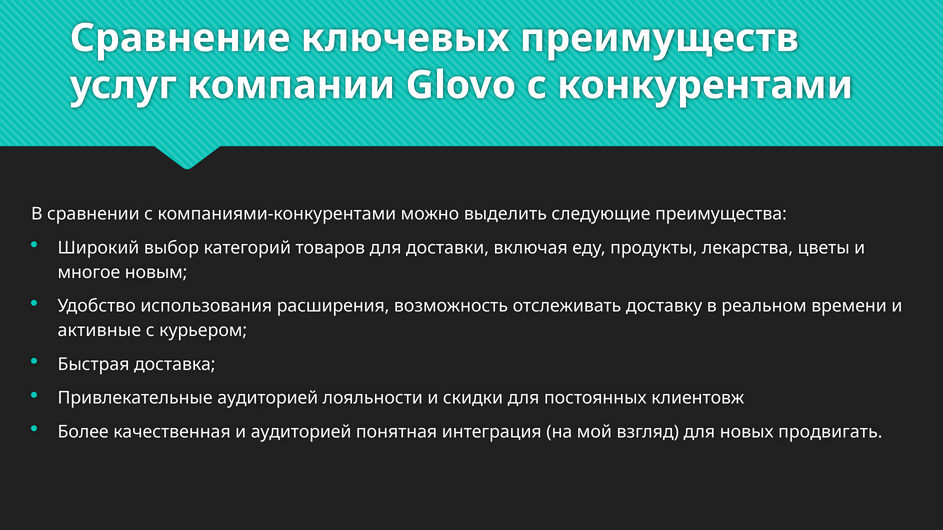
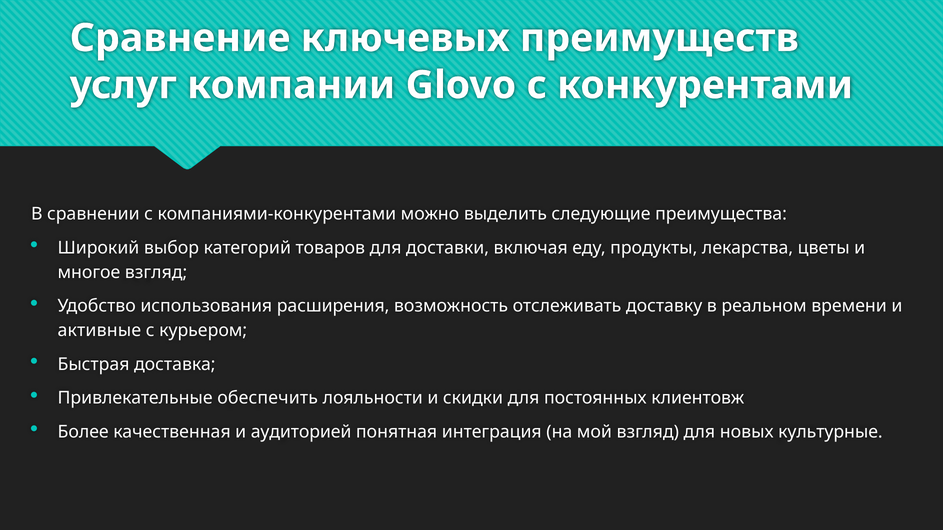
многое новым: новым -> взгляд (156, 273)
Привлекательные аудиторией: аудиторией -> обеспечить (268, 398)
продвигать: продвигать -> культурные (830, 432)
